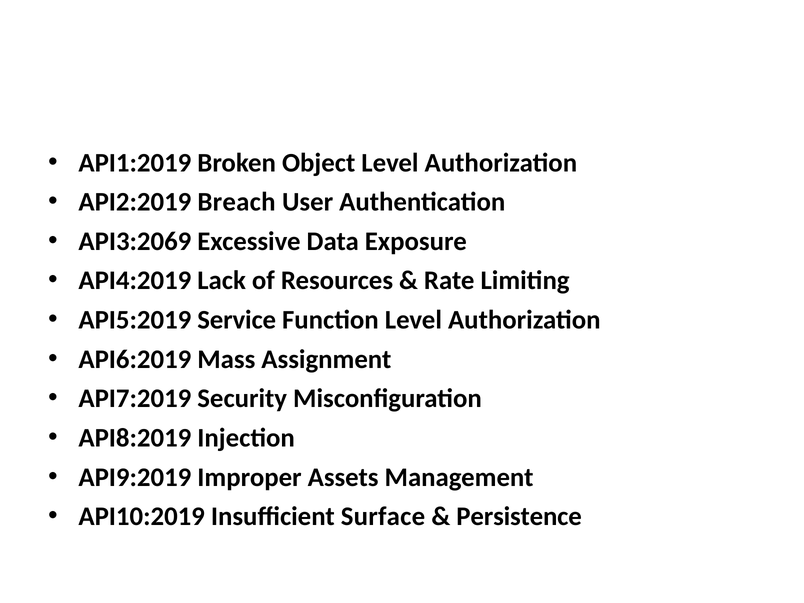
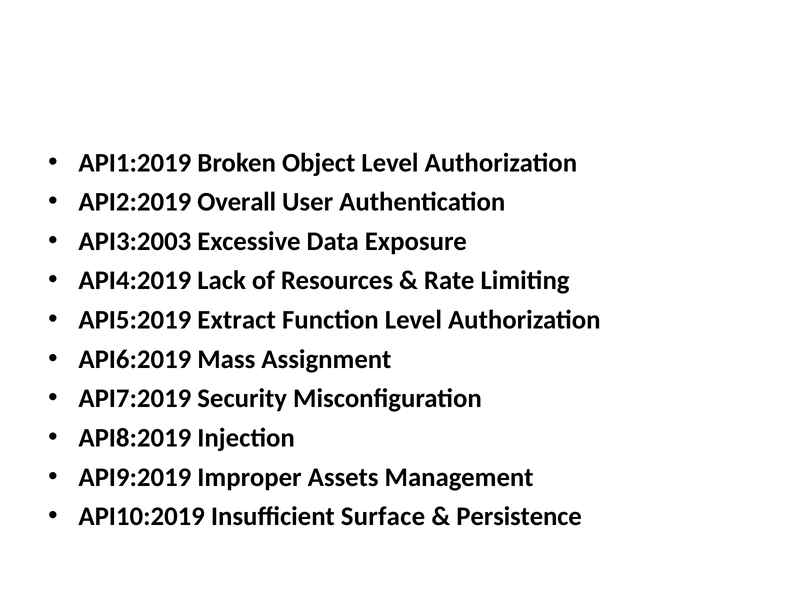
Breach: Breach -> Overall (237, 202)
API3:2069: API3:2069 -> API3:2003 (135, 241)
Service: Service -> Extract (237, 320)
